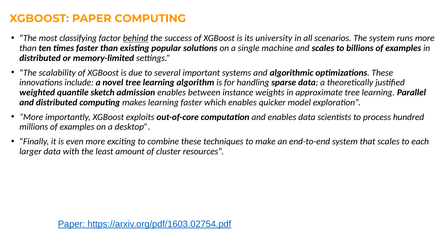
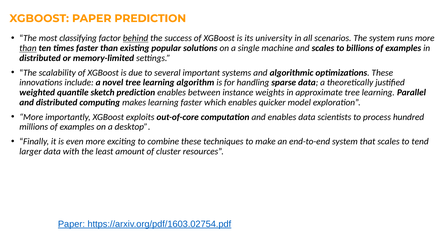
PAPER COMPUTING: COMPUTING -> PREDICTION (150, 18)
than underline: none -> present (28, 48)
sketch admission: admission -> prediction (136, 92)
each: each -> tend (420, 141)
